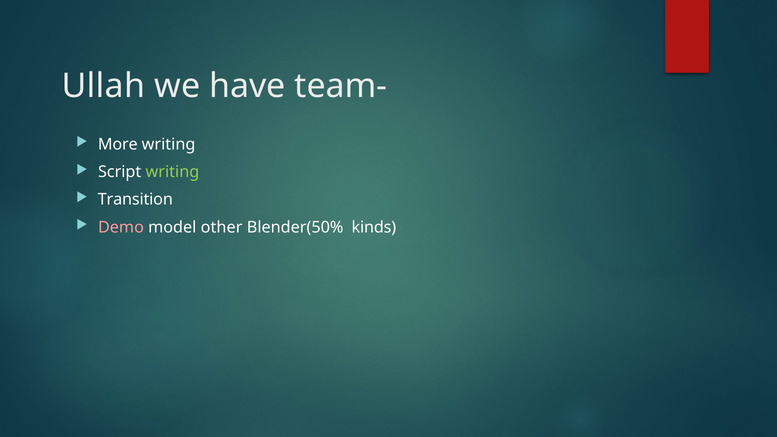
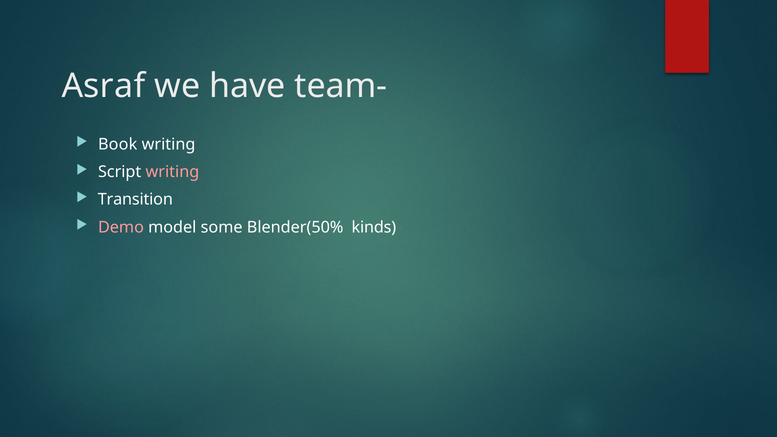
Ullah: Ullah -> Asraf (103, 86)
More: More -> Book (118, 145)
writing colour: light green -> pink (172, 172)
other: other -> some (222, 227)
